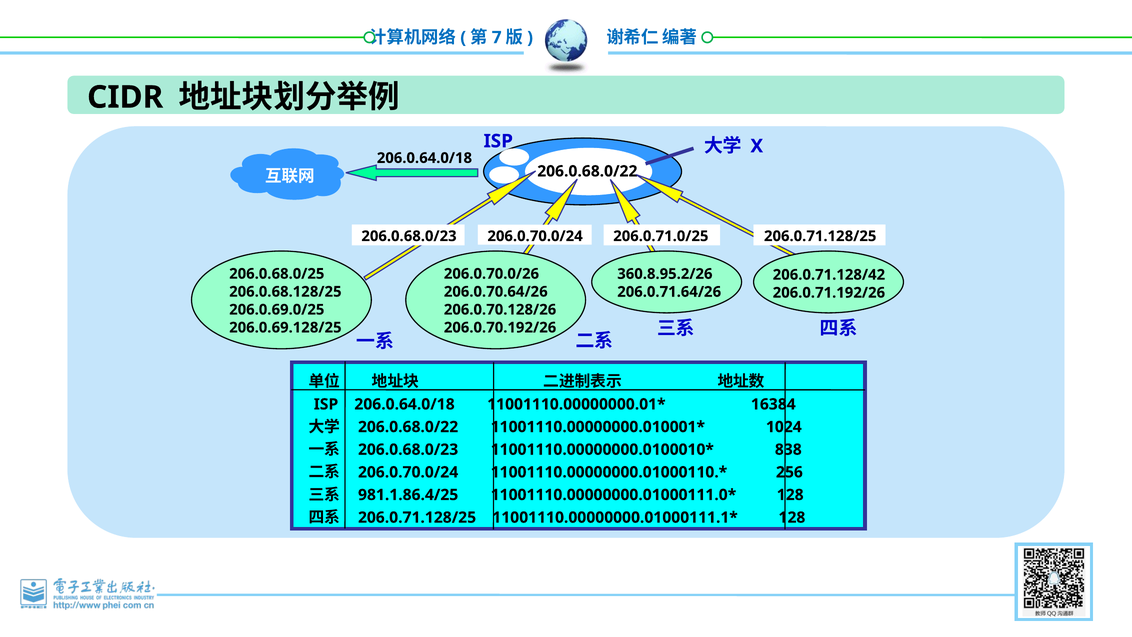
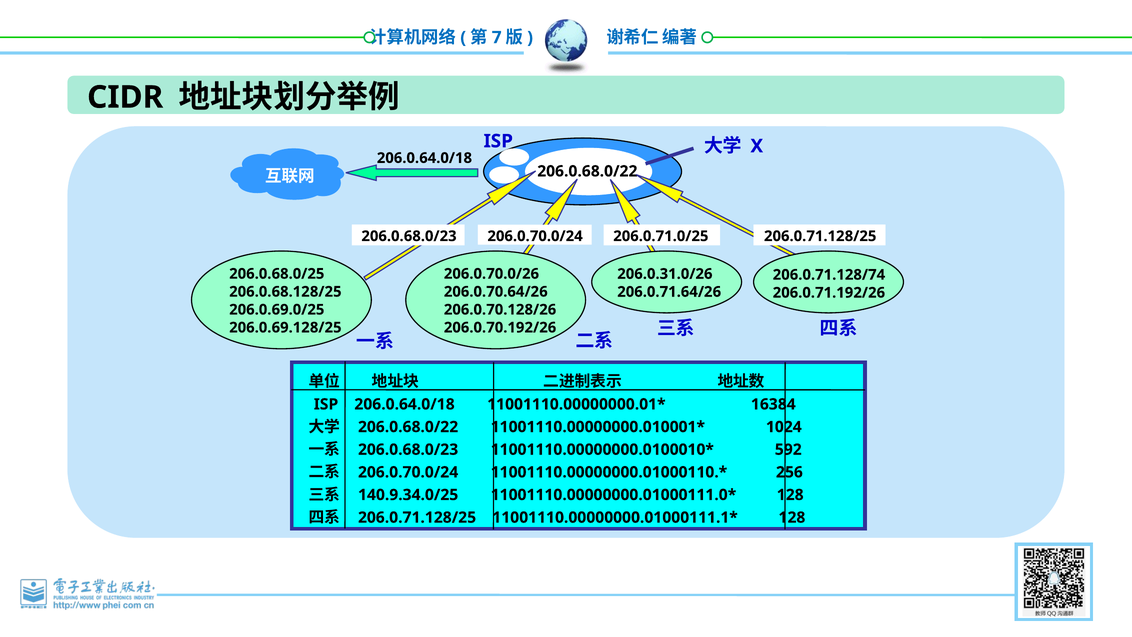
360.8.95.2/26: 360.8.95.2/26 -> 206.0.31.0/26 (665, 274)
206.0.71.128/42: 206.0.71.128/42 -> 206.0.71.128/74 (829, 275)
838: 838 -> 592 (788, 449)
981.1.86.4/25: 981.1.86.4/25 -> 140.9.34.0/25 (408, 495)
